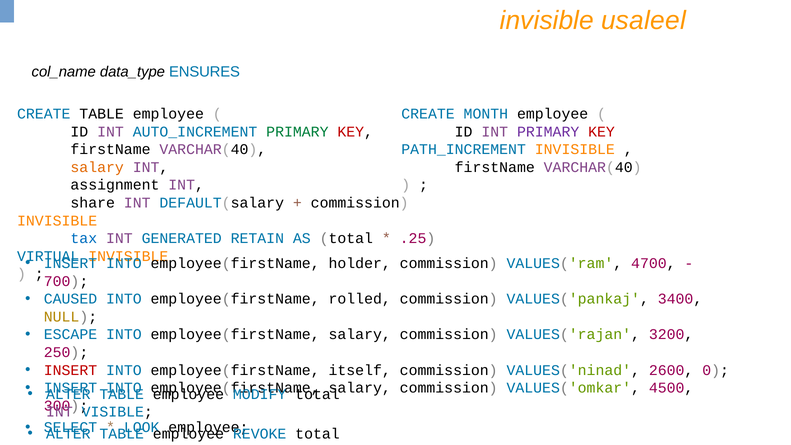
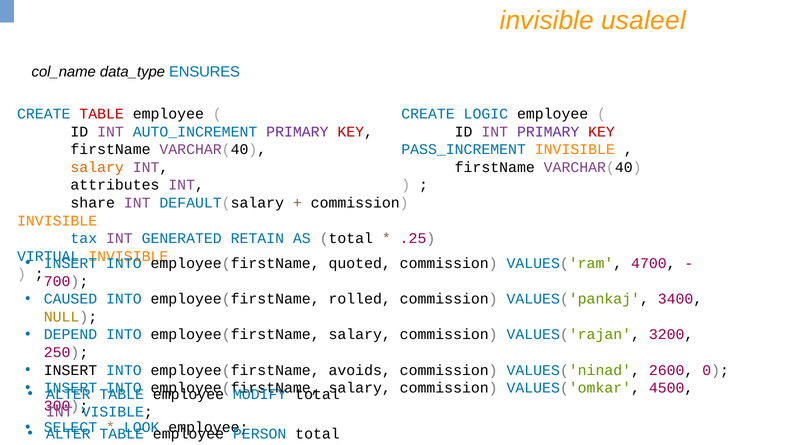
TABLE colour: black -> red (102, 114)
MONTH: MONTH -> LOGIC (486, 114)
PRIMARY colour: green -> purple (297, 132)
PATH_INCREMENT: PATH_INCREMENT -> PASS_INCREMENT (464, 149)
assignment: assignment -> attributes (115, 185)
holder: holder -> quoted (360, 263)
ESCAPE: ESCAPE -> DEPEND (70, 335)
INSERT colour: red -> black (70, 370)
itself: itself -> avoids (360, 370)
REVOKE: REVOKE -> PERSON (260, 434)
